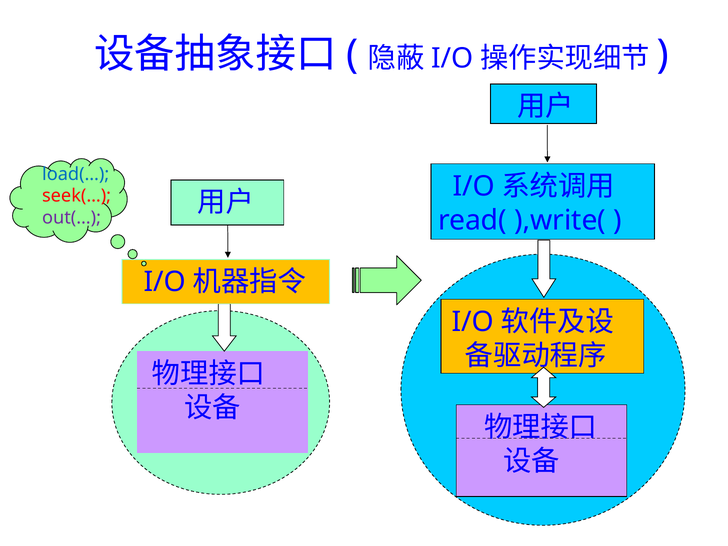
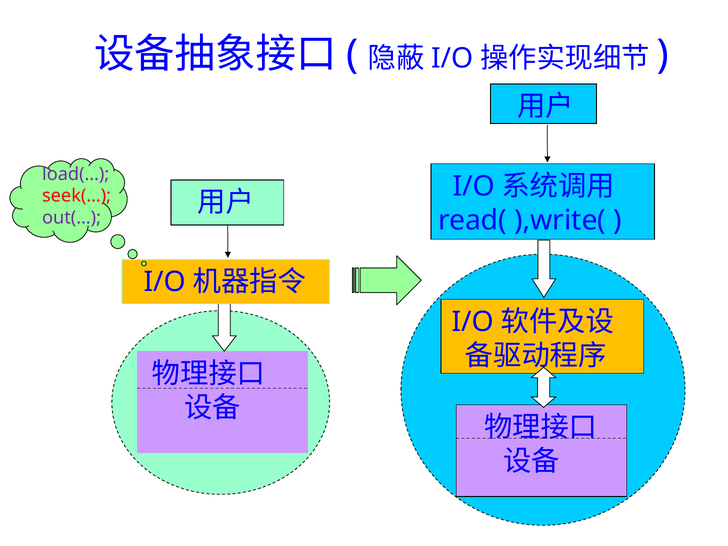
load(… colour: blue -> purple (76, 174)
